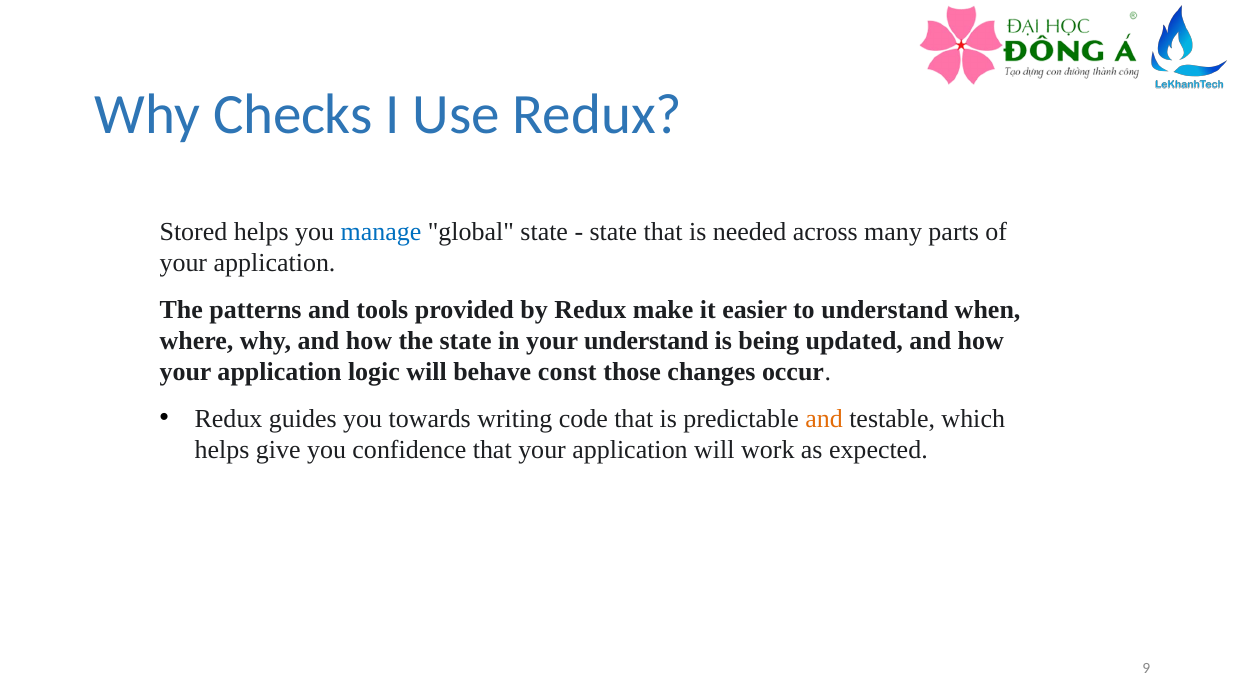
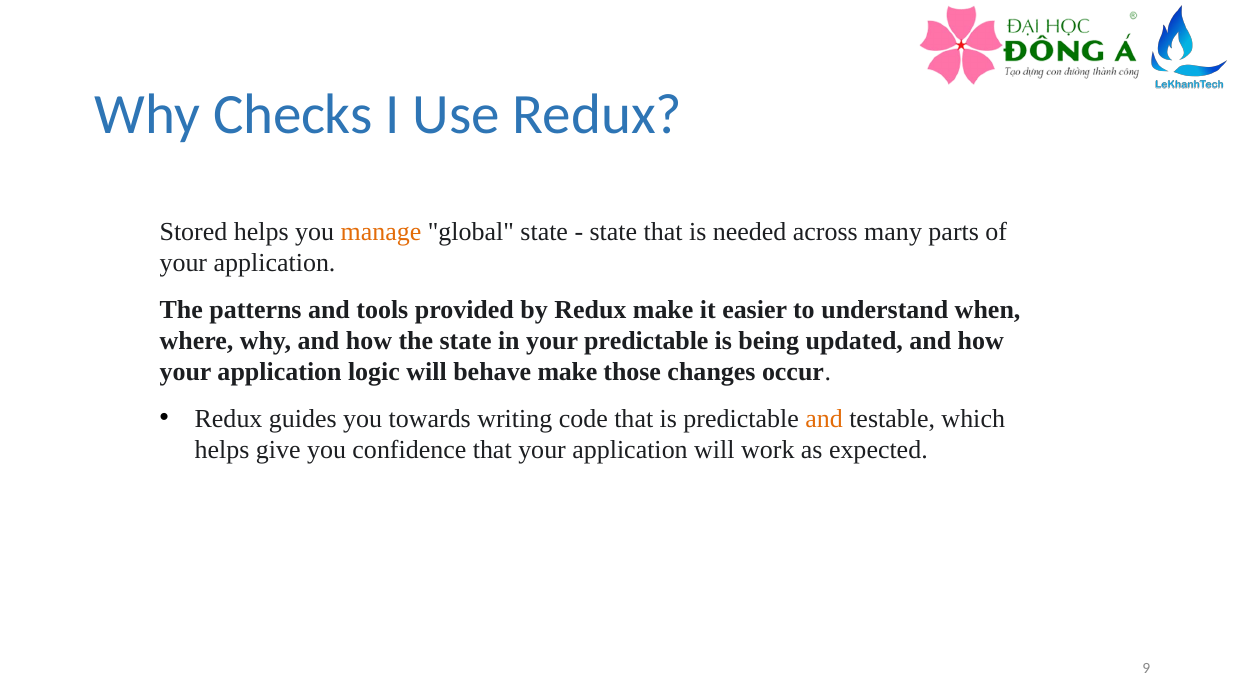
manage colour: blue -> orange (381, 232)
your understand: understand -> predictable (646, 341)
behave const: const -> make (567, 372)
